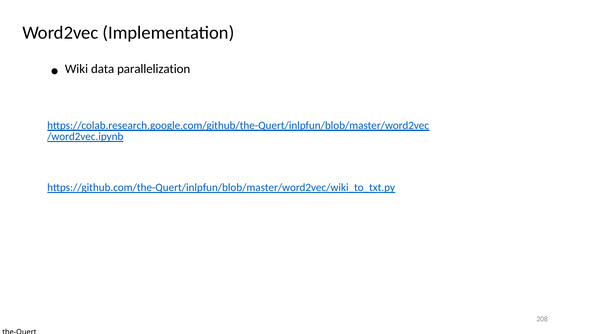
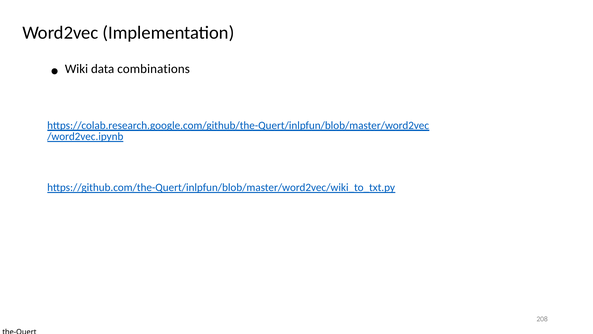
parallelization: parallelization -> combinations (154, 69)
